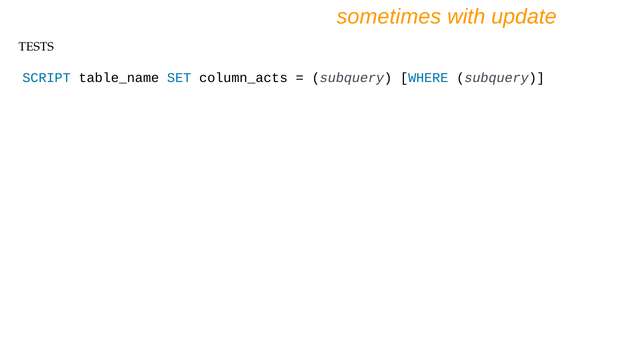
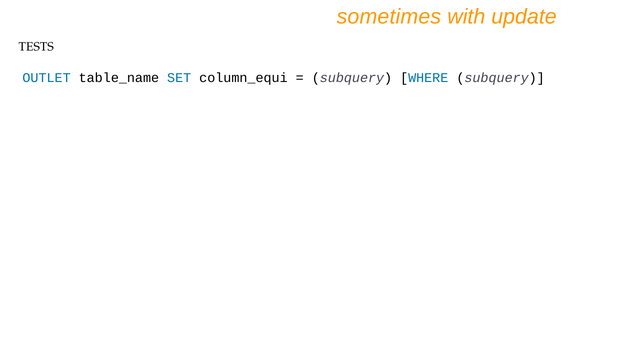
SCRIPT: SCRIPT -> OUTLET (47, 78)
column_acts: column_acts -> column_equi (243, 78)
